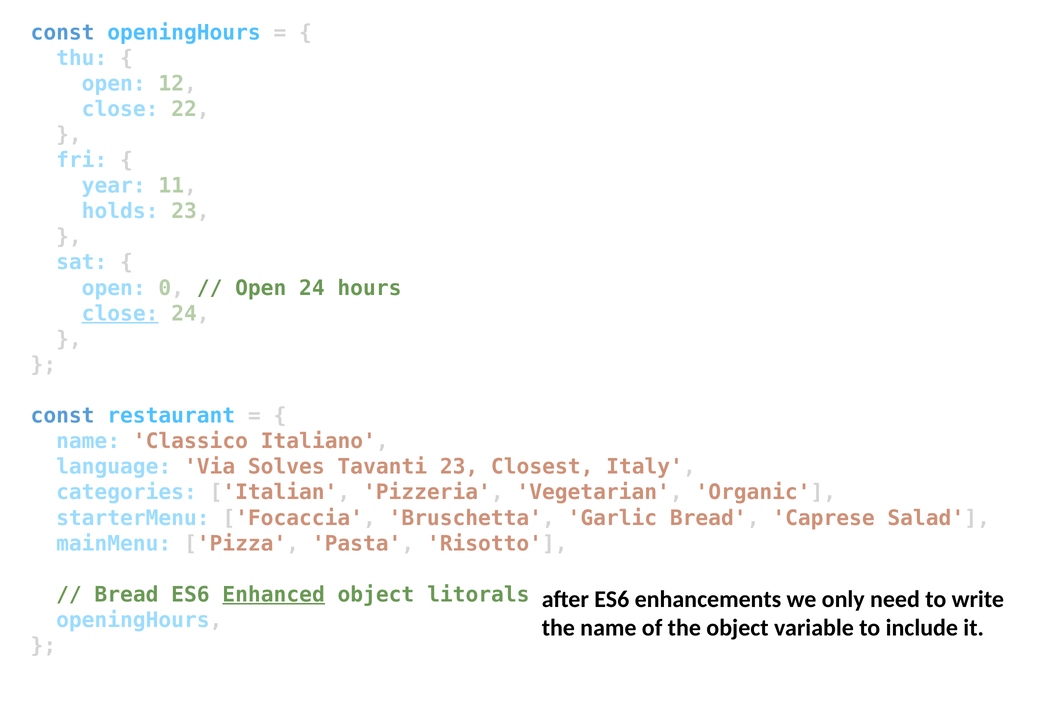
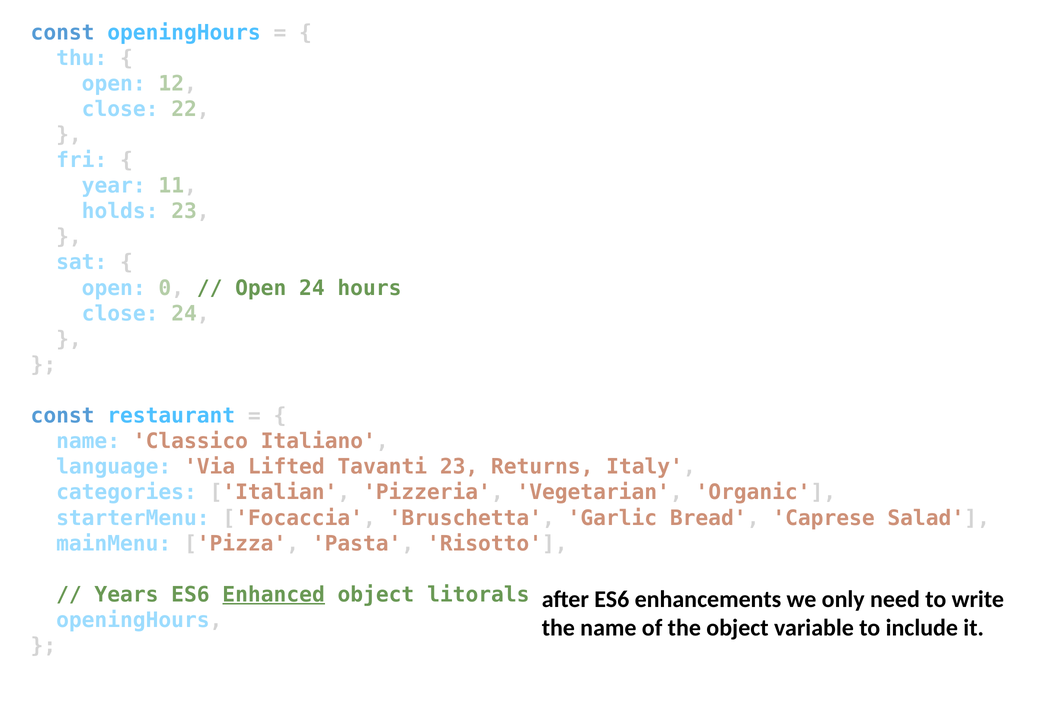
close underline: present -> none (120, 314)
Solves: Solves -> Lifted (286, 467)
Closest: Closest -> Returns (542, 467)
Bread: Bread -> Years (126, 595)
